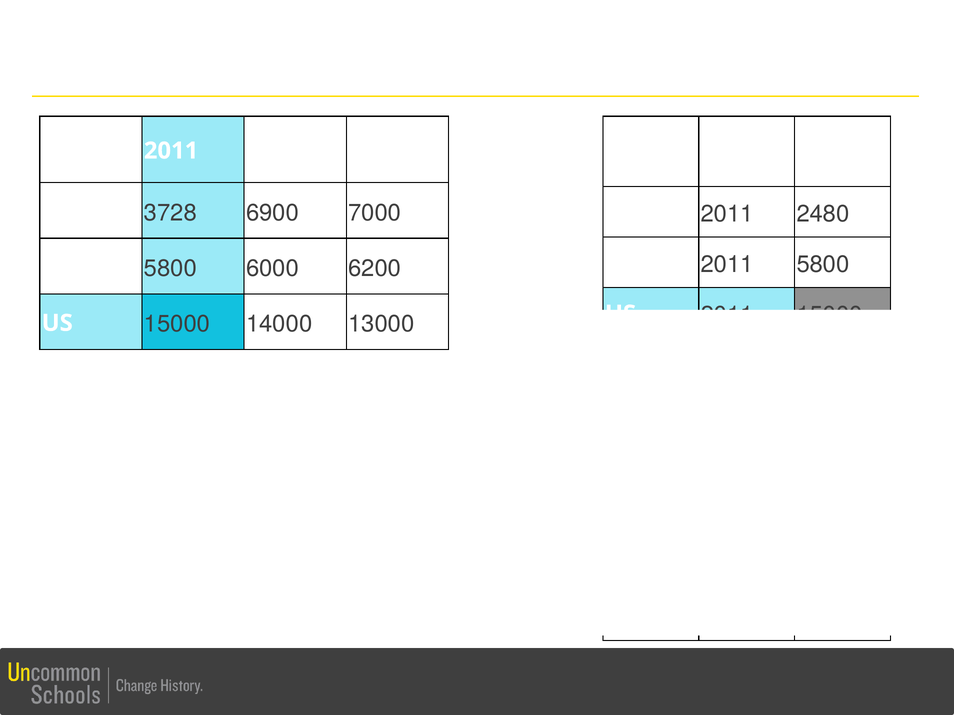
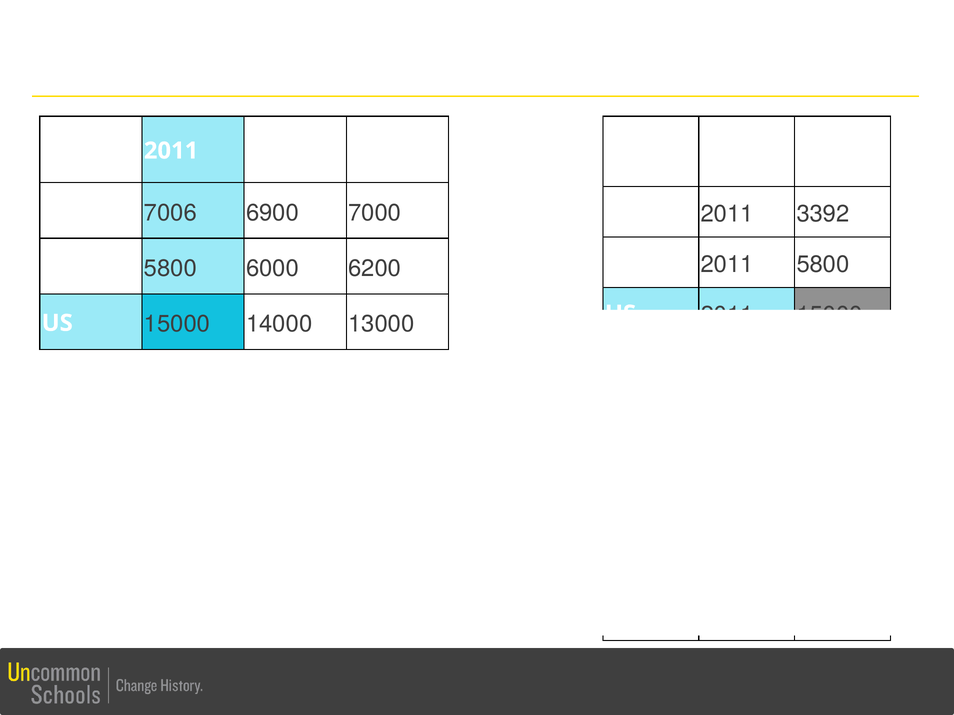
3728: 3728 -> 7006 (170, 213)
2480: 2480 -> 3392 (823, 214)
